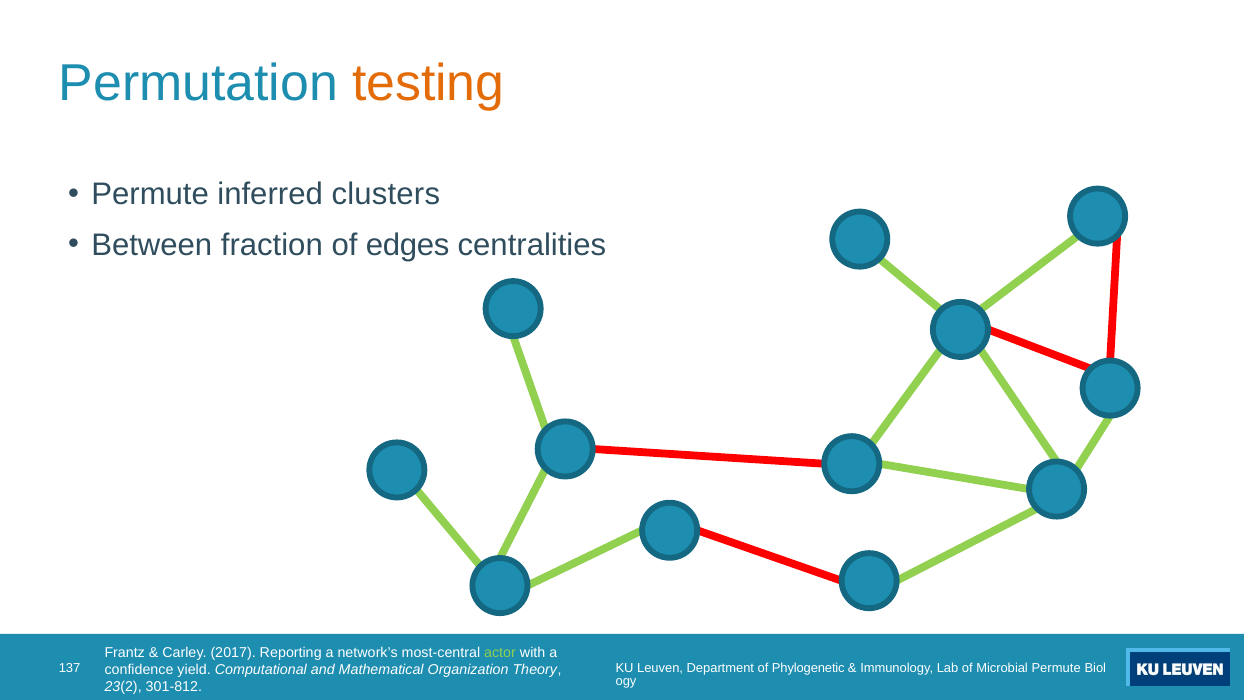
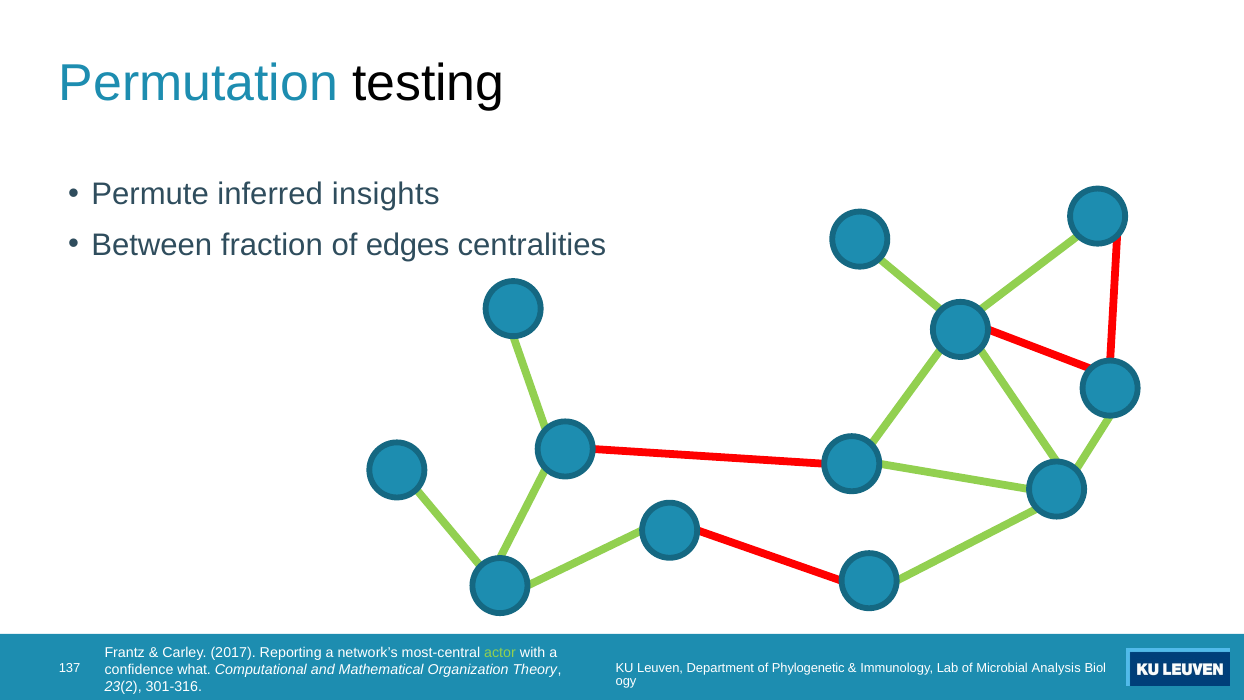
testing colour: orange -> black (428, 84)
clusters: clusters -> insights (386, 194)
Microbial Permute: Permute -> Analysis (1056, 668)
yield: yield -> what (194, 670)
301-812: 301-812 -> 301-316 (174, 687)
